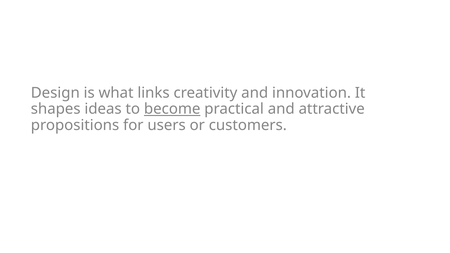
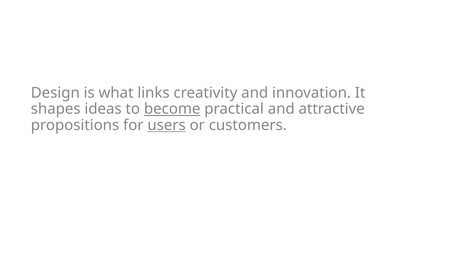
users underline: none -> present (167, 125)
